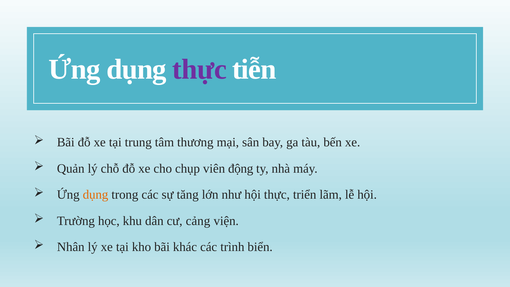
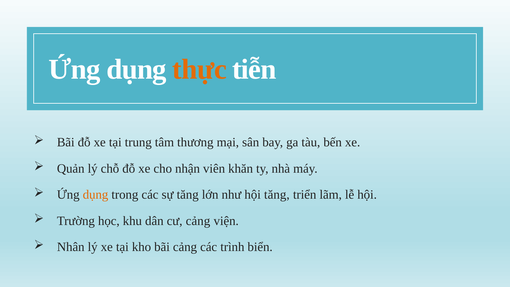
thực colour: purple -> orange (200, 69)
chụp: chụp -> nhận (188, 168)
động: động -> khăn (241, 168)
hội thực: thực -> tăng (277, 195)
bãi khác: khác -> cảng (185, 247)
